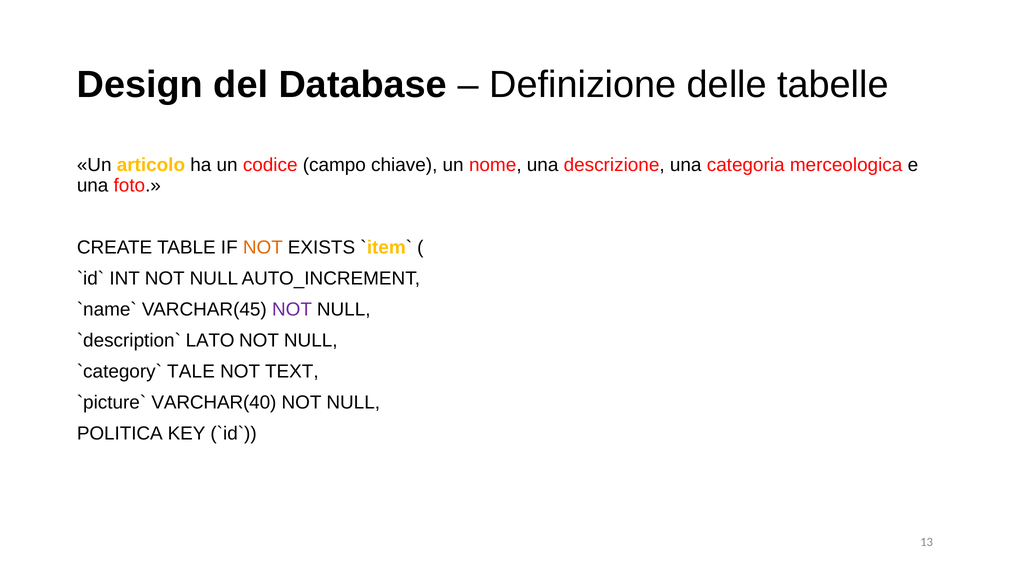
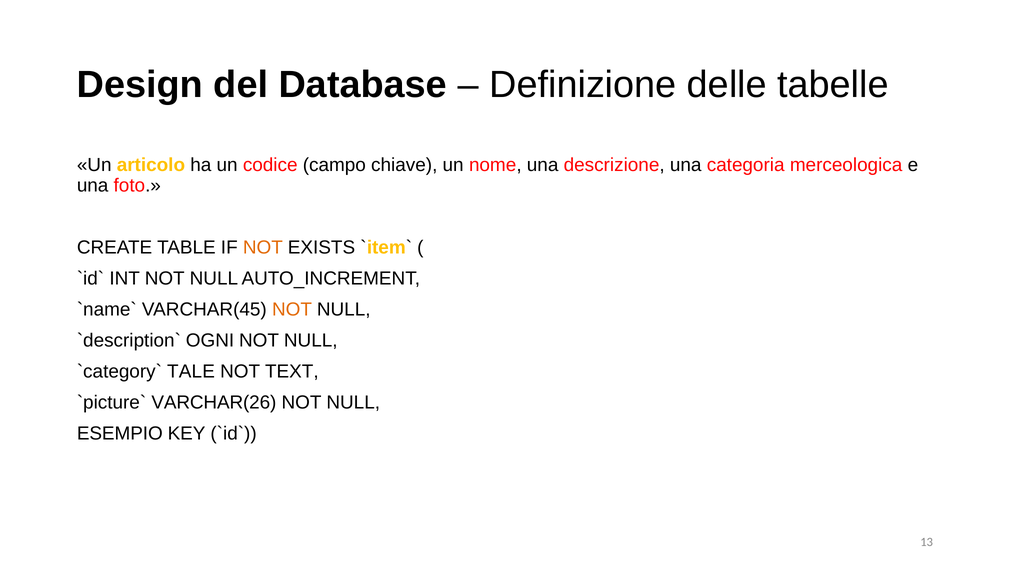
NOT colour: purple -> orange (292, 309)
LATO: LATO -> OGNI (210, 340)
VARCHAR(40: VARCHAR(40 -> VARCHAR(26 (214, 402)
POLITICA: POLITICA -> ESEMPIO (120, 433)
